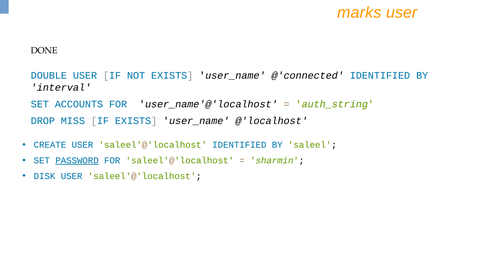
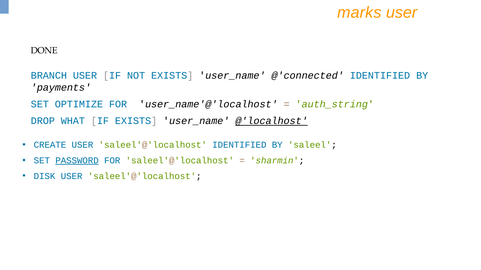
DOUBLE: DOUBLE -> BRANCH (49, 76)
interval: interval -> payments (61, 88)
ACCOUNTS: ACCOUNTS -> OPTIMIZE (79, 104)
MISS: MISS -> WHAT (73, 121)
@'localhost underline: none -> present (272, 121)
